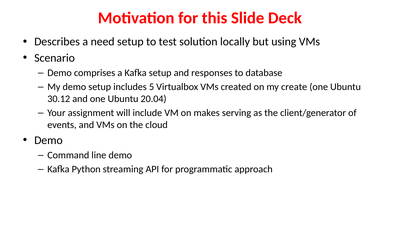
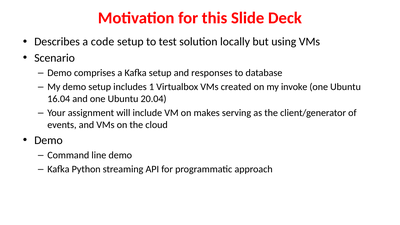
need: need -> code (103, 42)
5: 5 -> 1 (152, 87)
create: create -> invoke (294, 87)
30.12: 30.12 -> 16.04 (59, 99)
